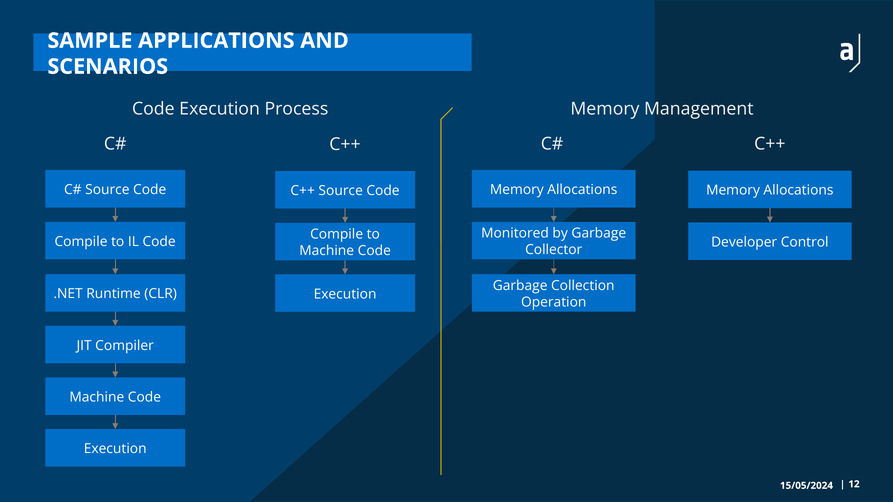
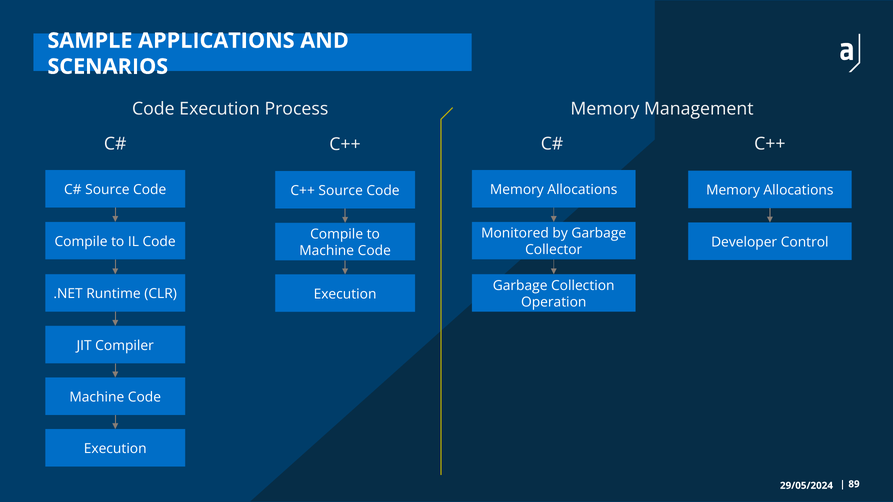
15/05/2024: 15/05/2024 -> 29/05/2024 (806, 486)
12: 12 -> 89 (854, 484)
